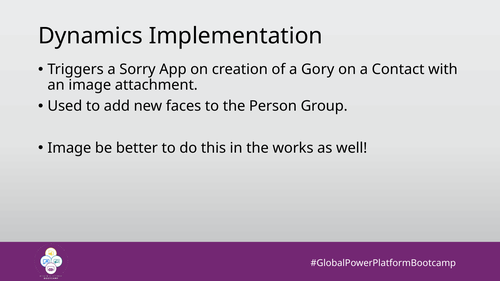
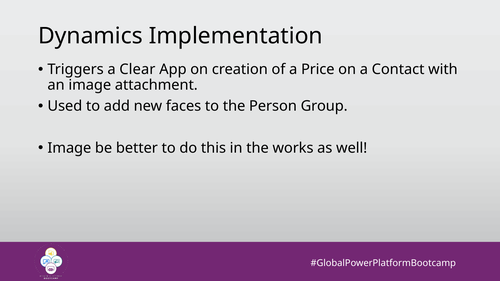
Sorry: Sorry -> Clear (137, 70)
Gory: Gory -> Price (318, 70)
